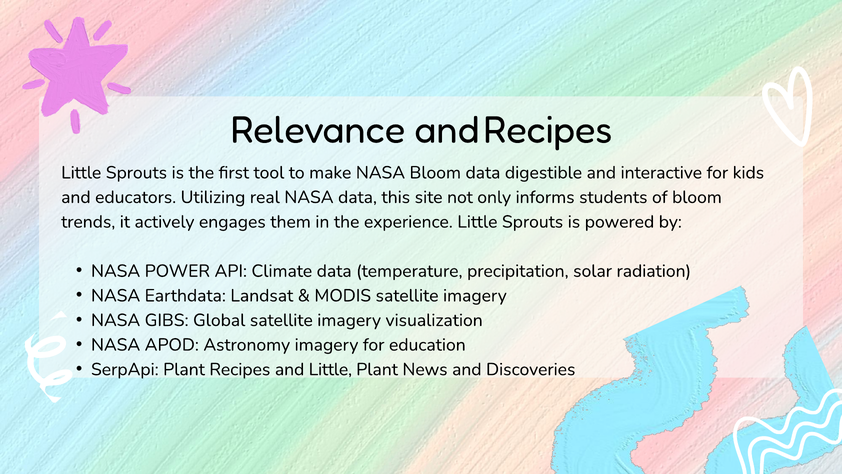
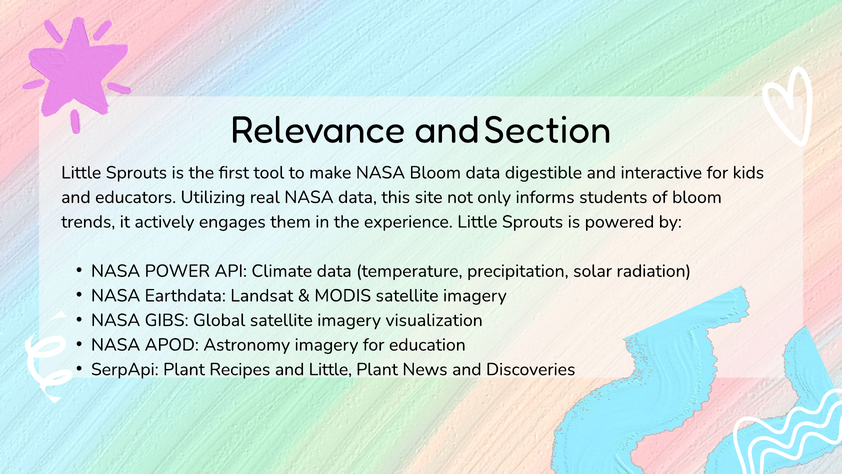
and Recipes: Recipes -> Section (547, 130)
